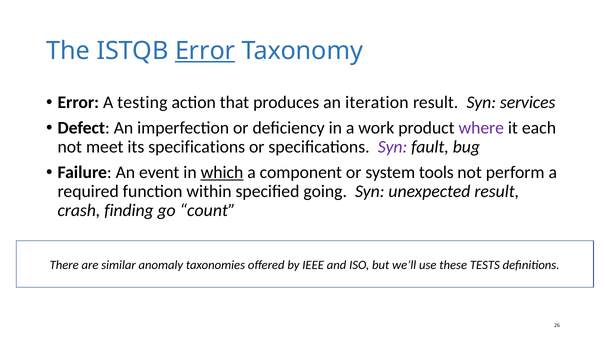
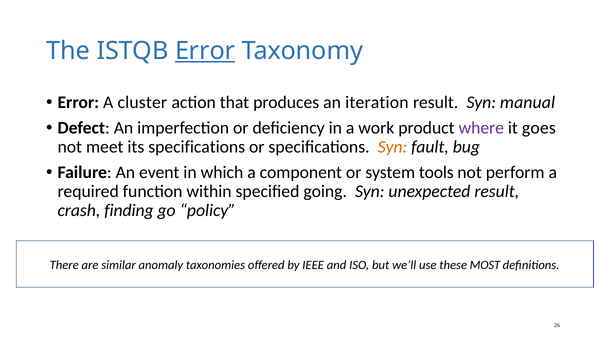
testing: testing -> cluster (142, 102)
services: services -> manual (528, 102)
each: each -> goes (539, 128)
Syn colour: purple -> orange (392, 147)
which underline: present -> none (222, 172)
count: count -> policy (208, 211)
TESTS: TESTS -> MOST (485, 265)
